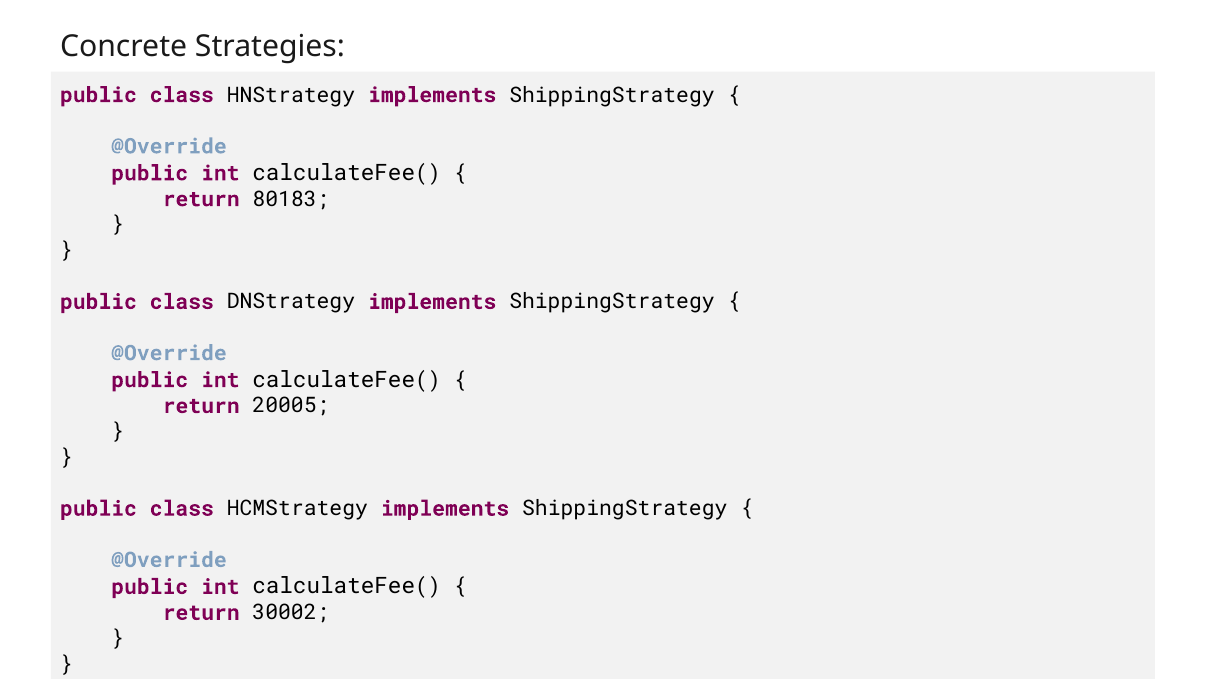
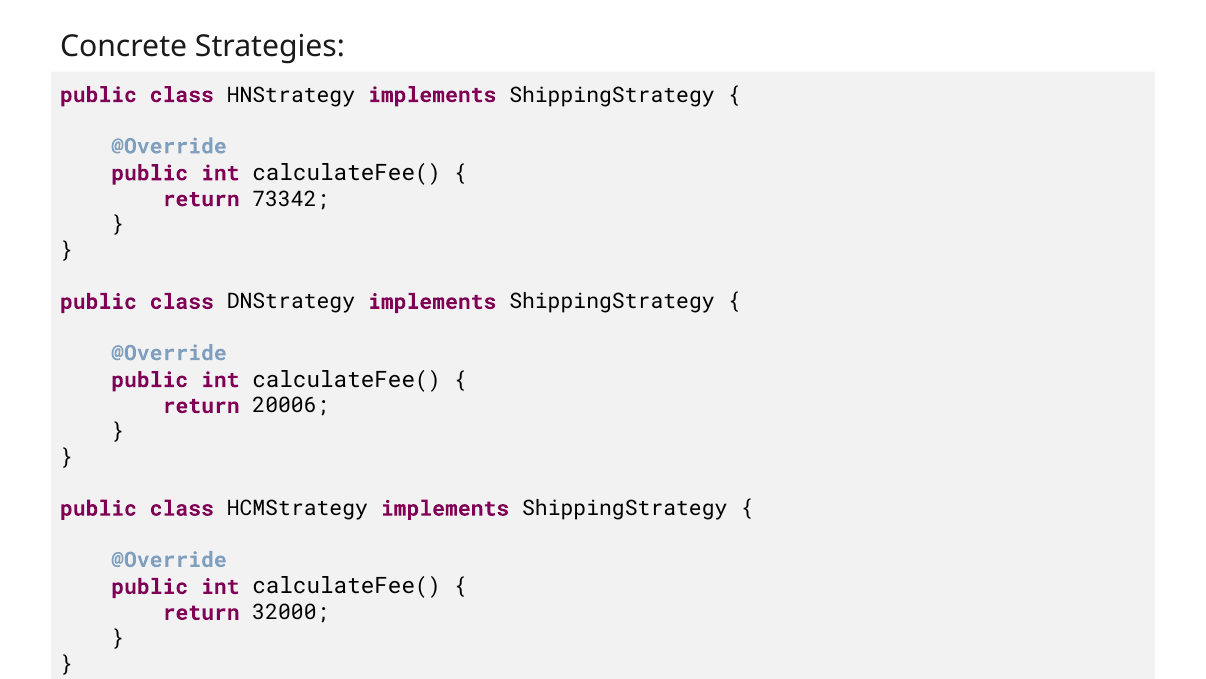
80183: 80183 -> 73342 (291, 199)
20005: 20005 -> 20006 (291, 406)
30002: 30002 -> 32000 (291, 612)
